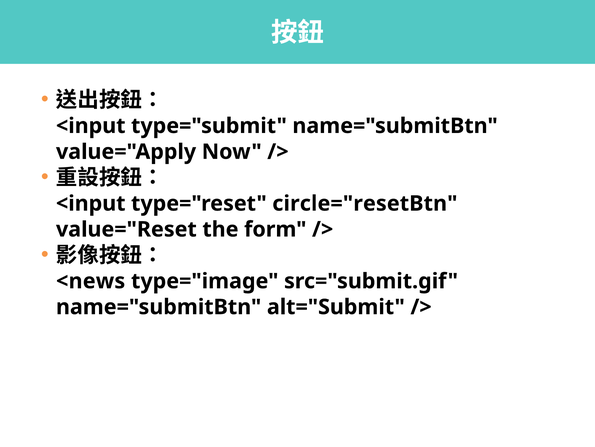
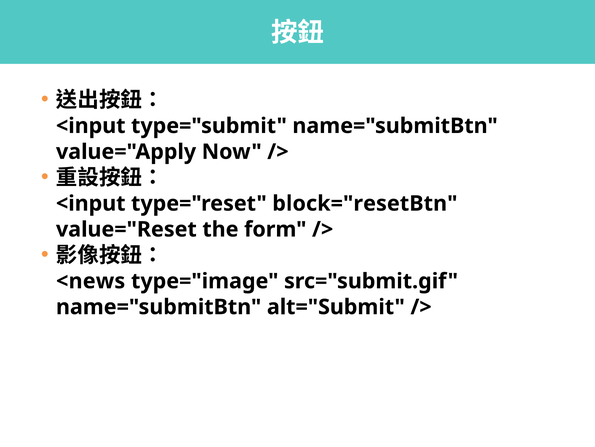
circle="resetBtn: circle="resetBtn -> block="resetBtn (365, 203)
